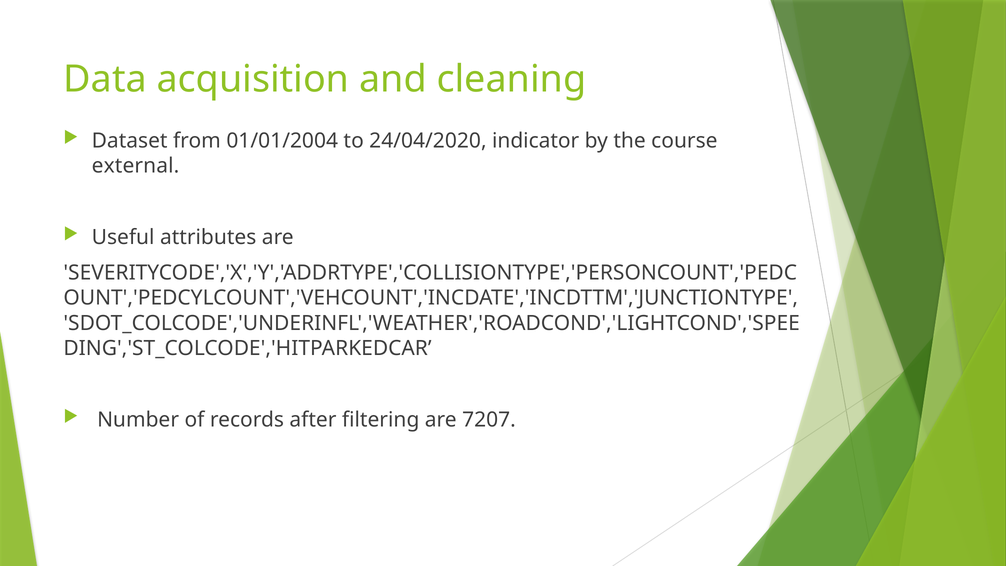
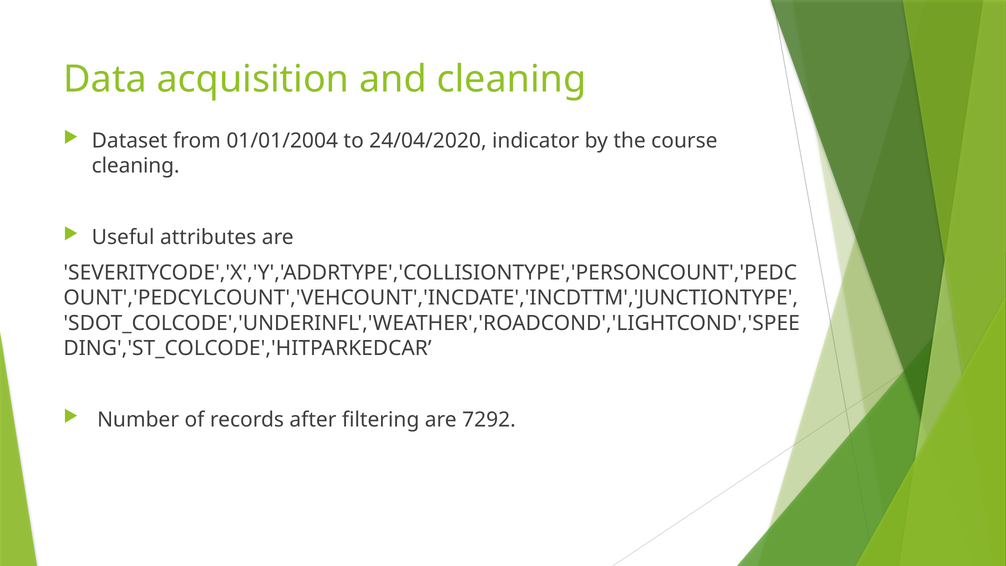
external: external -> cleaning (136, 166)
7207: 7207 -> 7292 (489, 420)
